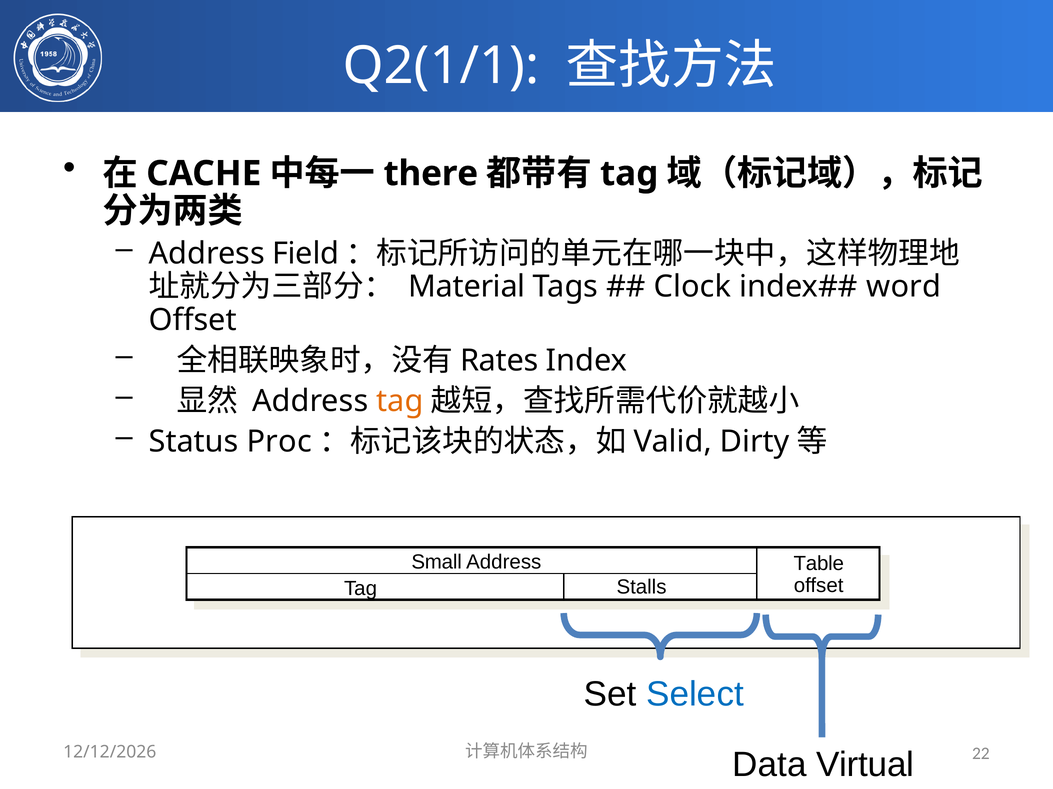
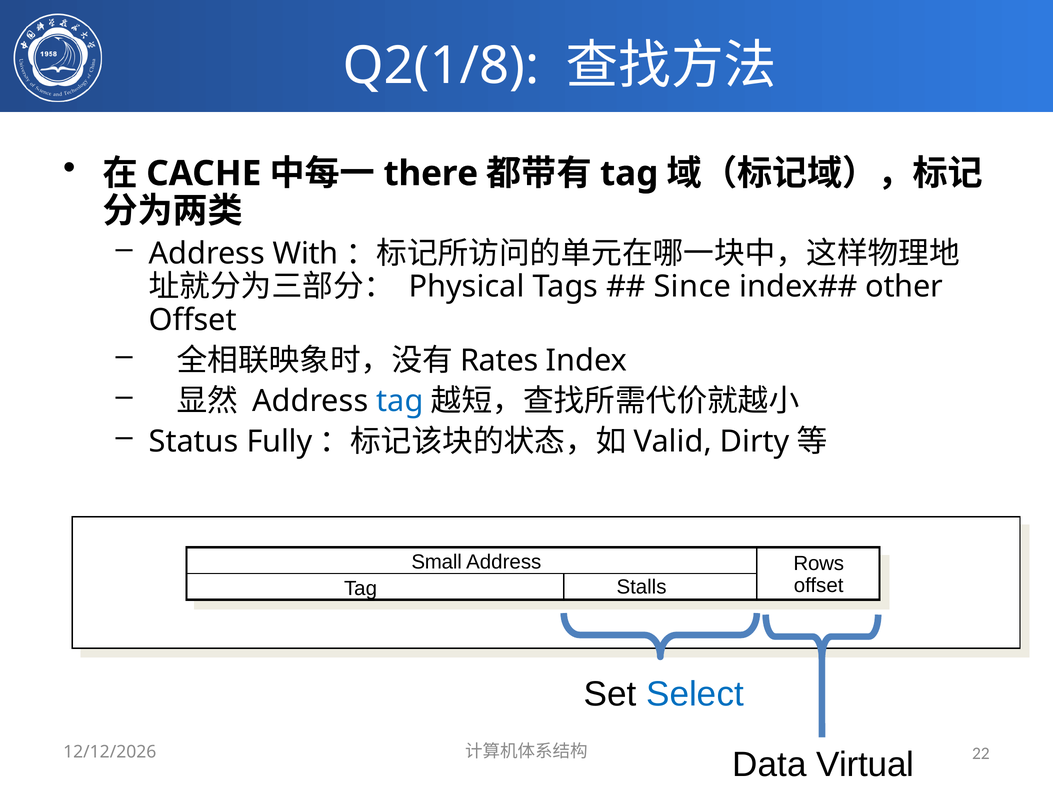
Q2(1/1: Q2(1/1 -> Q2(1/8 (441, 66)
Field: Field -> With (306, 254)
Material: Material -> Physical (467, 287)
Clock: Clock -> Since (692, 287)
word: word -> other (904, 287)
tag colour: orange -> blue (400, 401)
Proc: Proc -> Fully (279, 442)
Table: Table -> Rows (819, 564)
